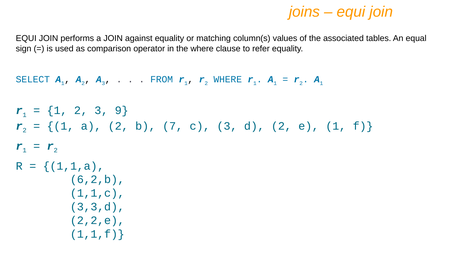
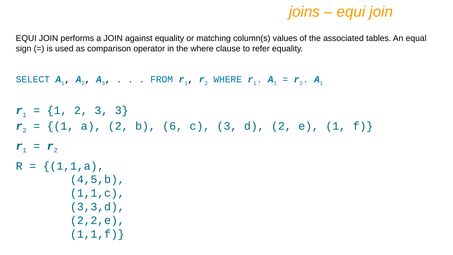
3 9: 9 -> 3 (122, 110)
7: 7 -> 6 (173, 126)
6,2,b: 6,2,b -> 4,5,b (97, 179)
